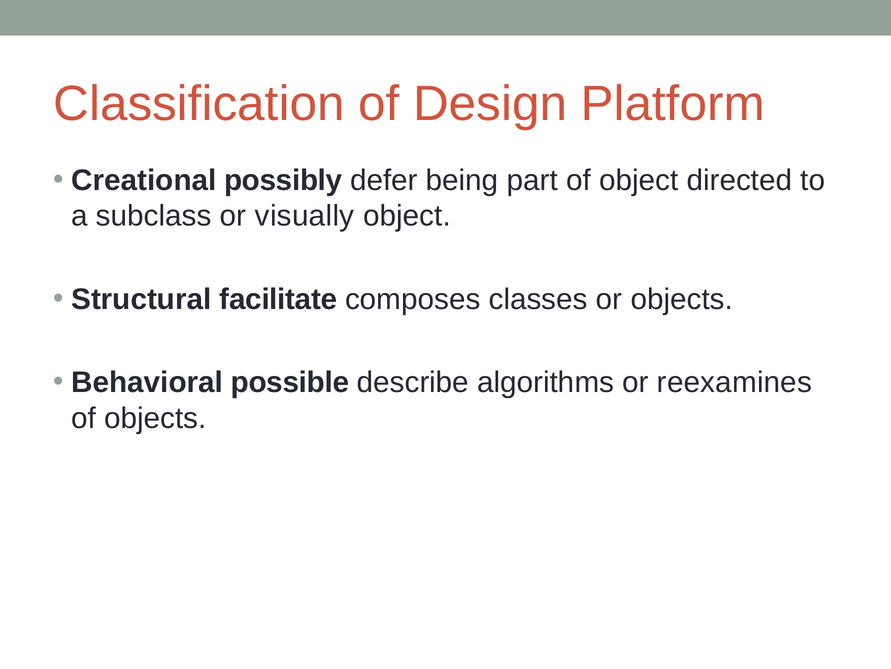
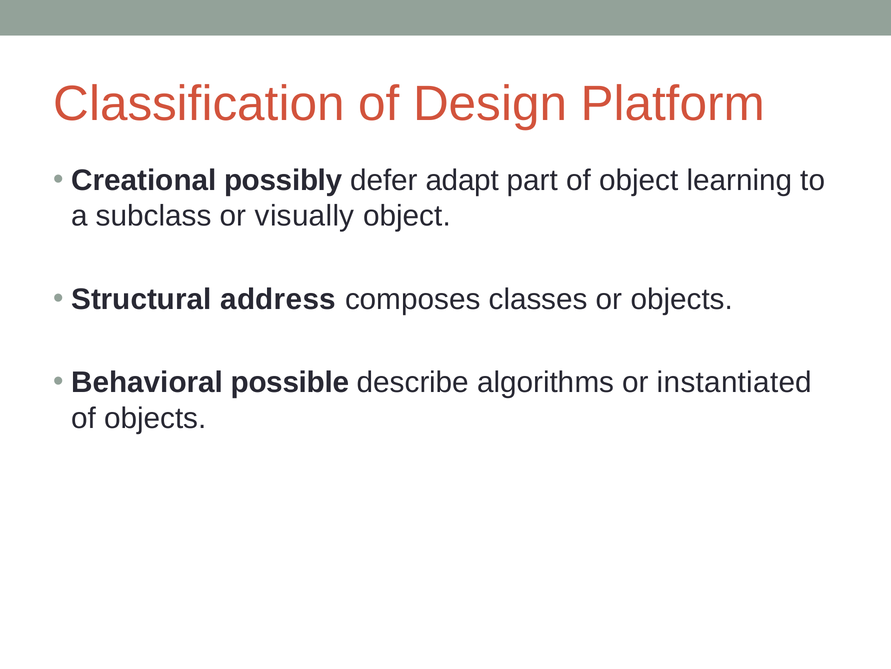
being: being -> adapt (462, 180)
directed: directed -> learning (739, 180)
facilitate: facilitate -> address (278, 299)
reexamines: reexamines -> instantiated (734, 382)
